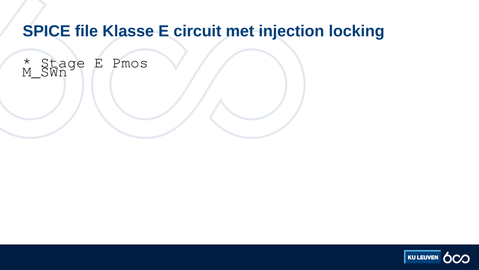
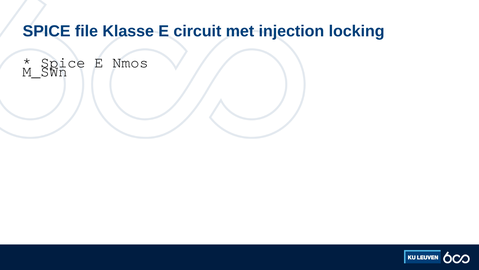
Stage: Stage -> Spice (63, 62)
Pmos: Pmos -> Nmos (130, 62)
